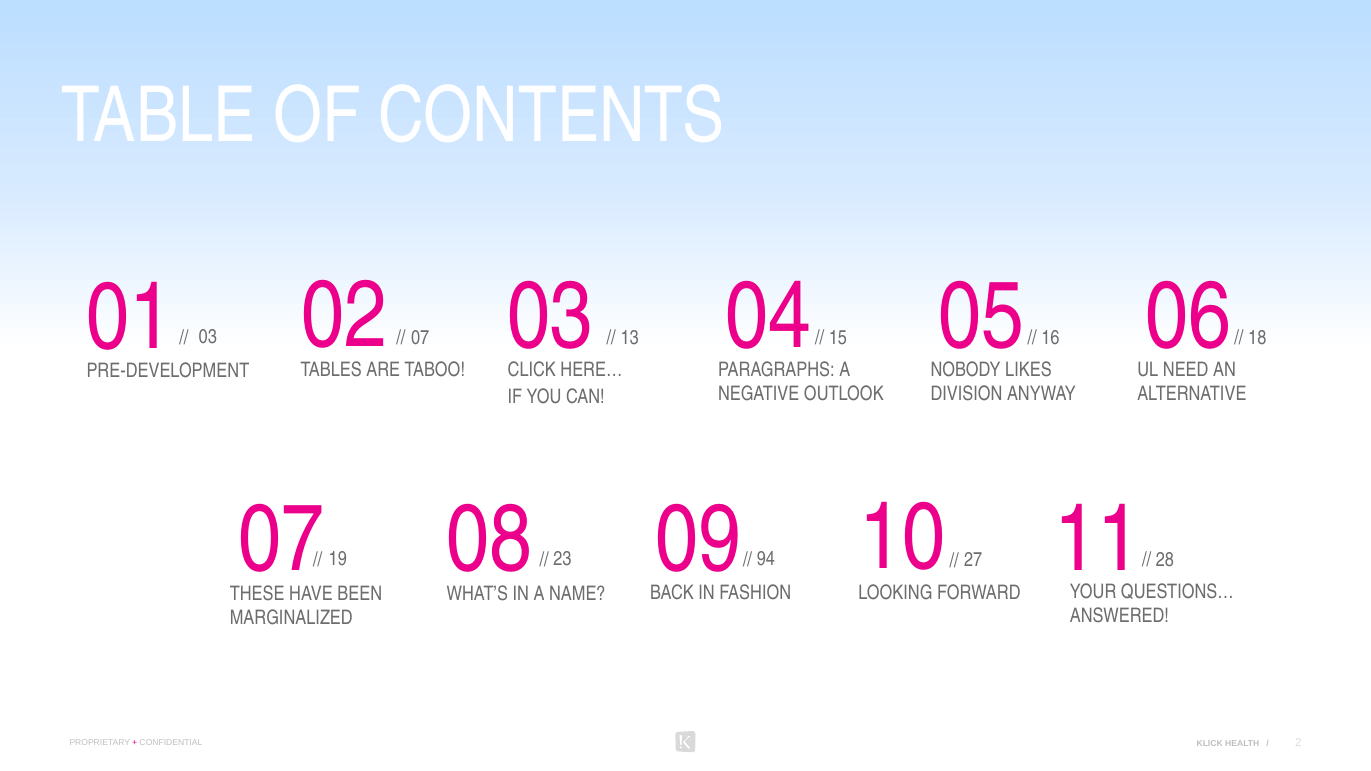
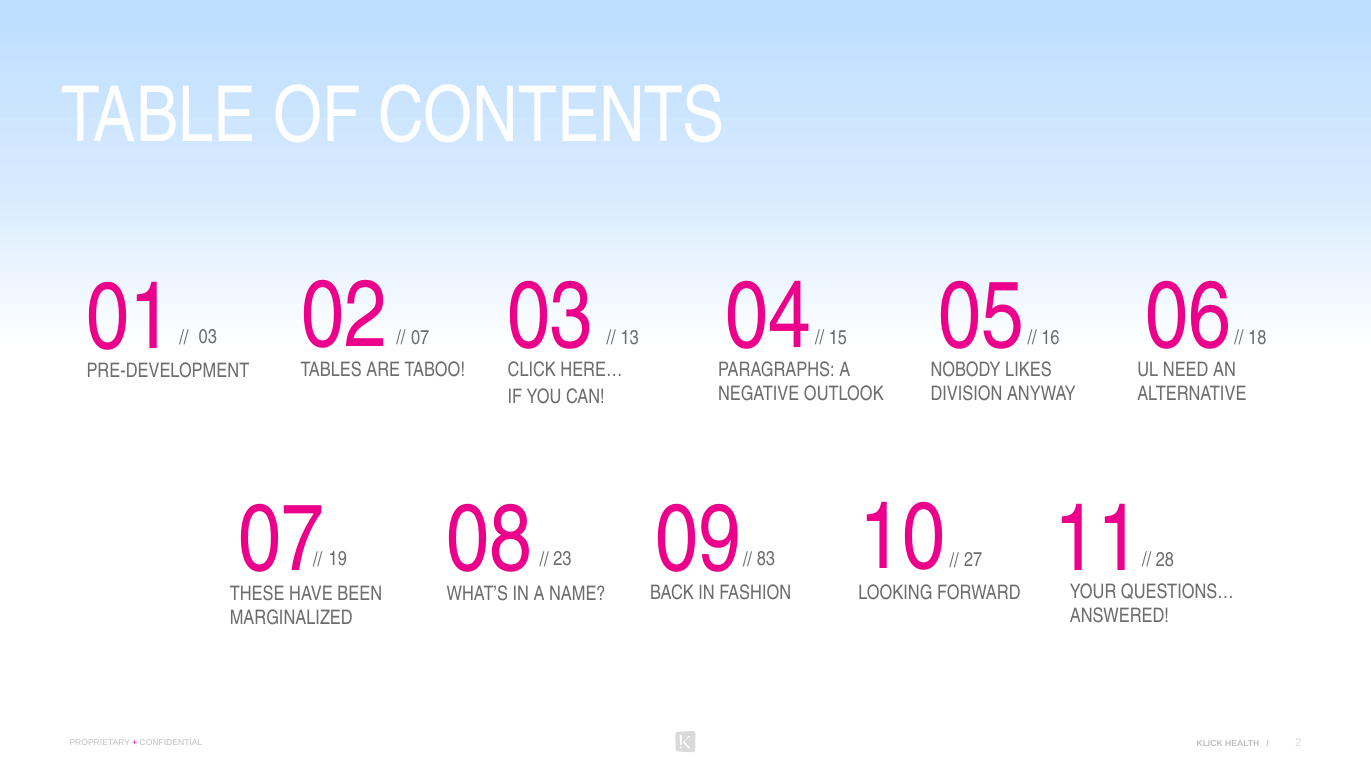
94: 94 -> 83 (766, 559)
